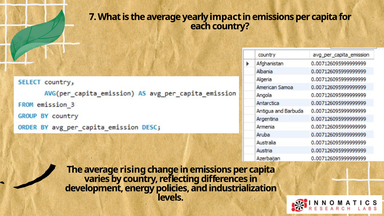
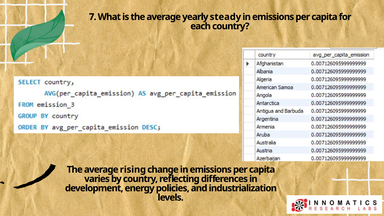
impact: impact -> steady (225, 17)
